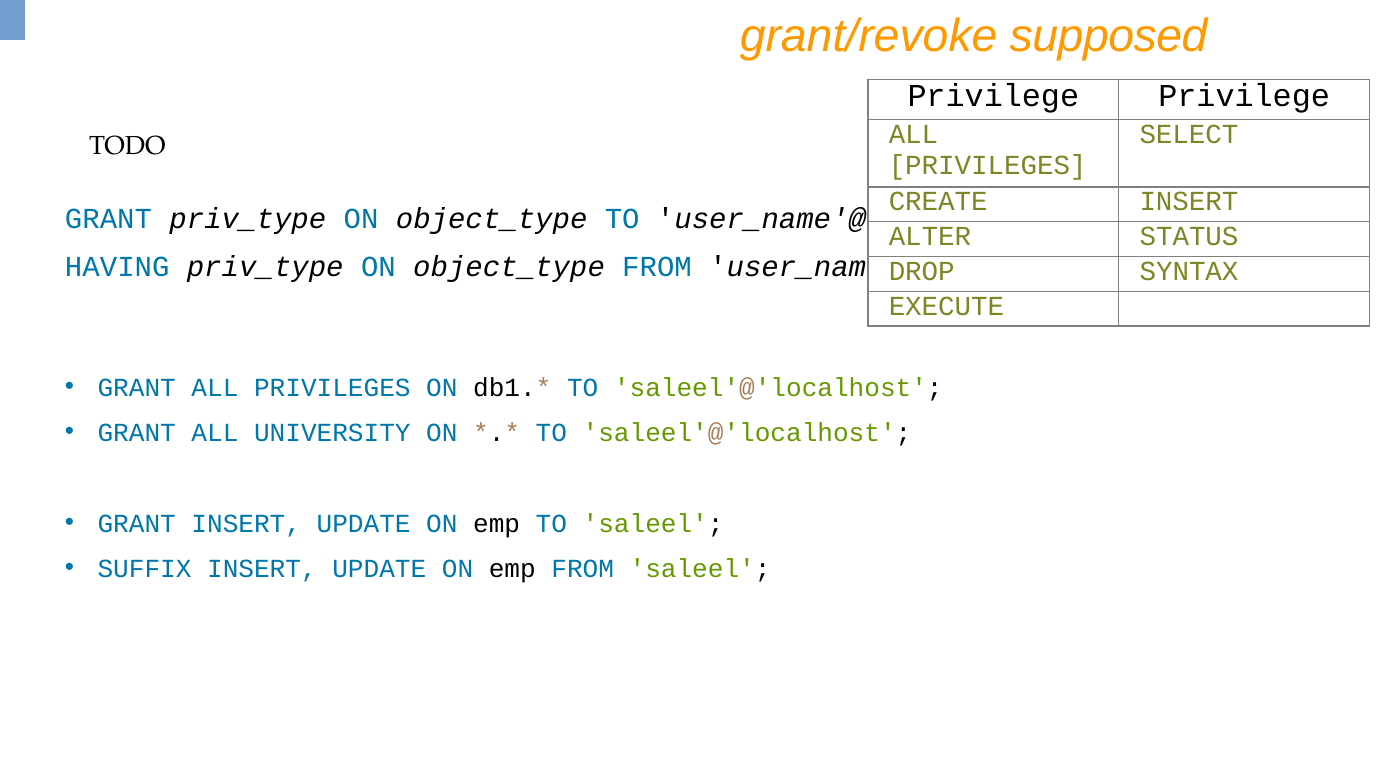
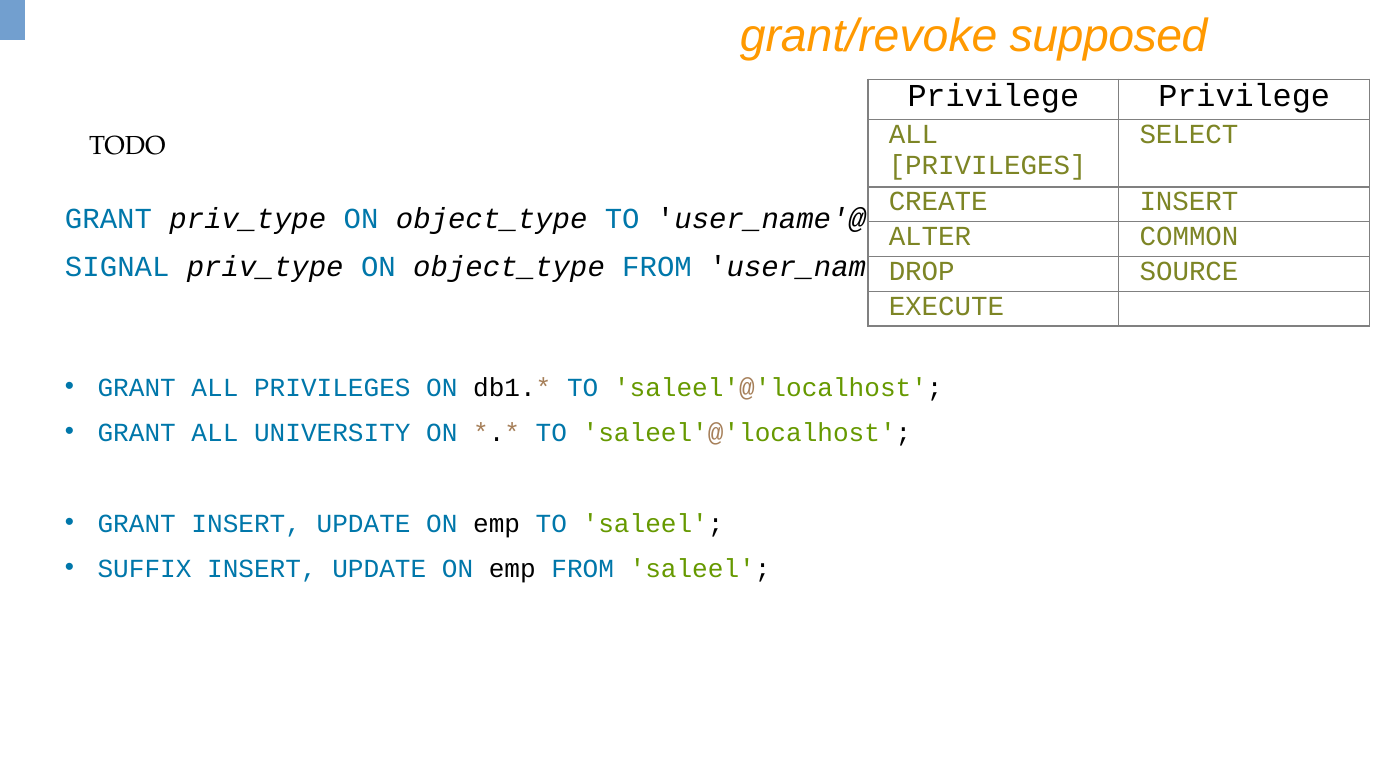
STATUS: STATUS -> COMMON (1189, 236)
HAVING: HAVING -> SIGNAL (117, 267)
SYNTAX: SYNTAX -> SOURCE (1189, 271)
